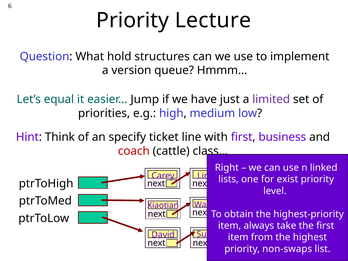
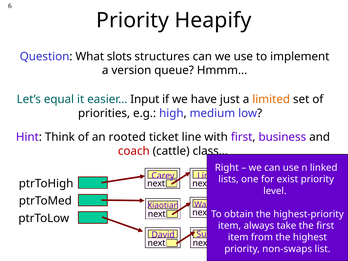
Lecture: Lecture -> Heapify (213, 20)
hold: hold -> slots (119, 56)
Jump: Jump -> Input (145, 99)
limited colour: purple -> orange (271, 99)
specify: specify -> rooted (127, 137)
